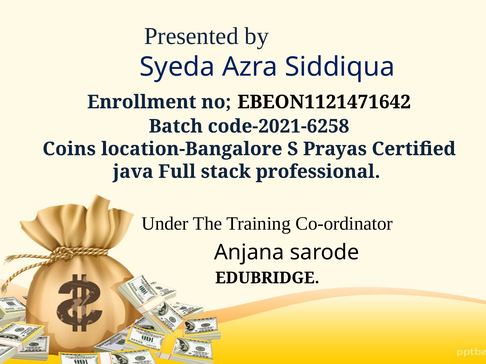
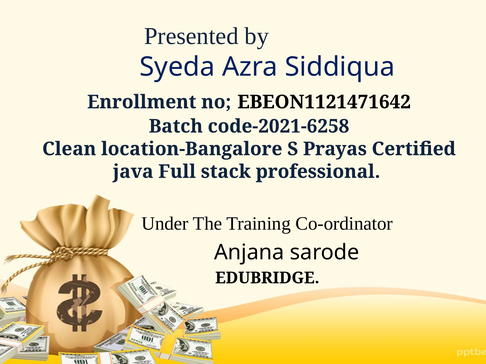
Coins: Coins -> Clean (69, 149)
